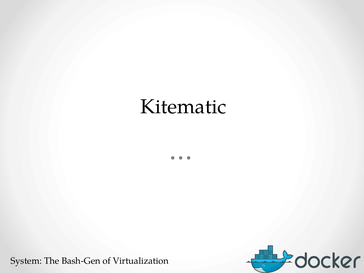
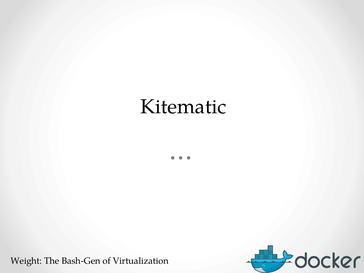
System: System -> Weight (26, 261)
